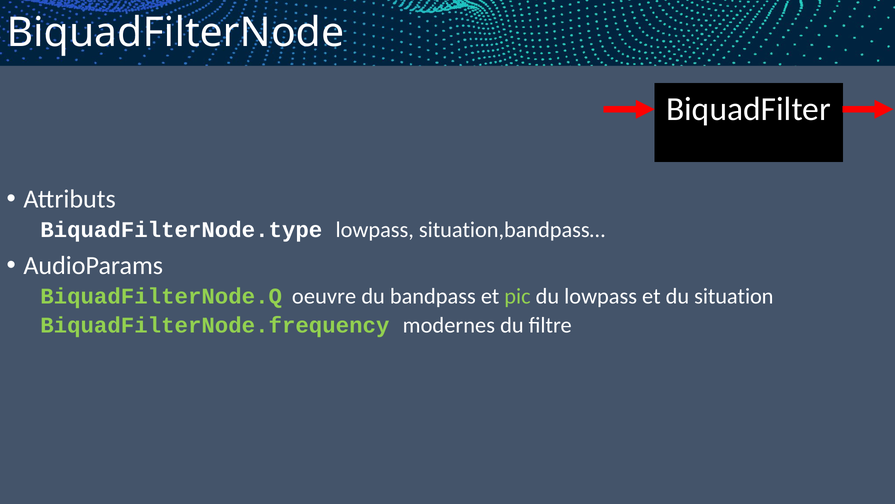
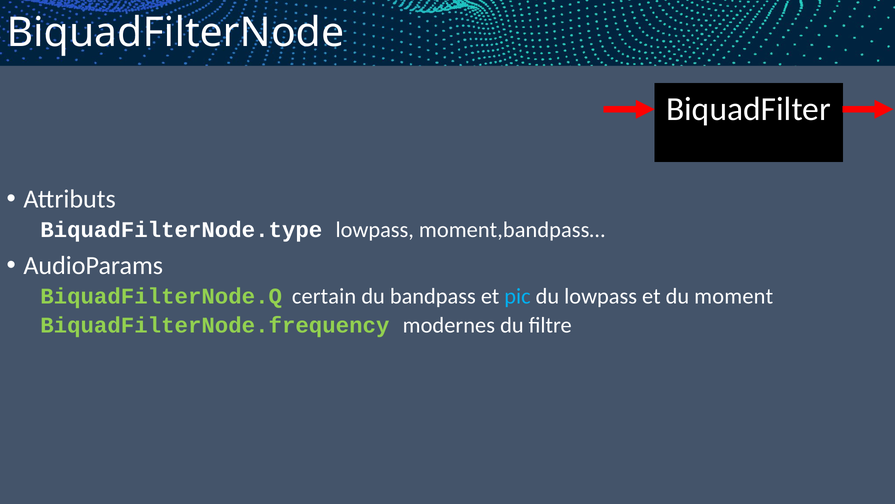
situation,bandpass…: situation,bandpass… -> moment,bandpass… (512, 230)
oeuvre: oeuvre -> certain (324, 296)
pic colour: light green -> light blue (518, 296)
situation: situation -> moment (734, 296)
